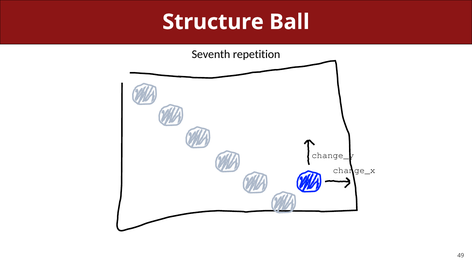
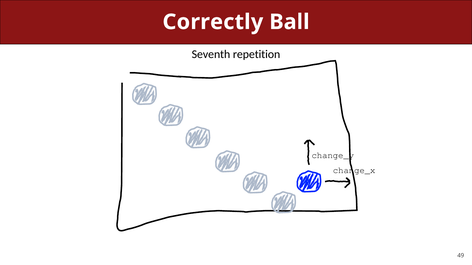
Structure: Structure -> Correctly (213, 22)
